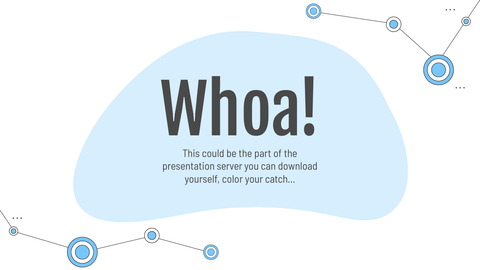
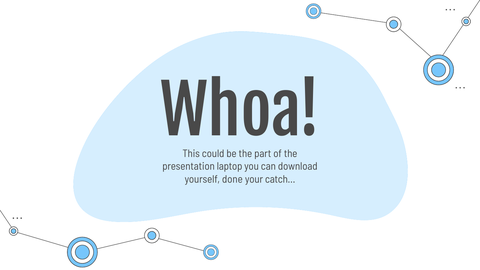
server: server -> laptop (230, 166)
color: color -> done (232, 179)
